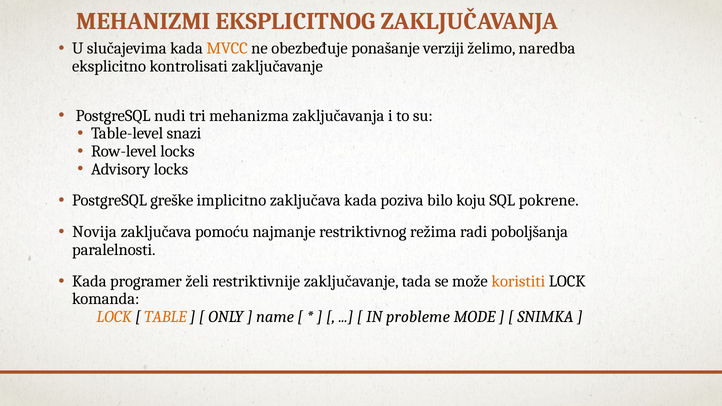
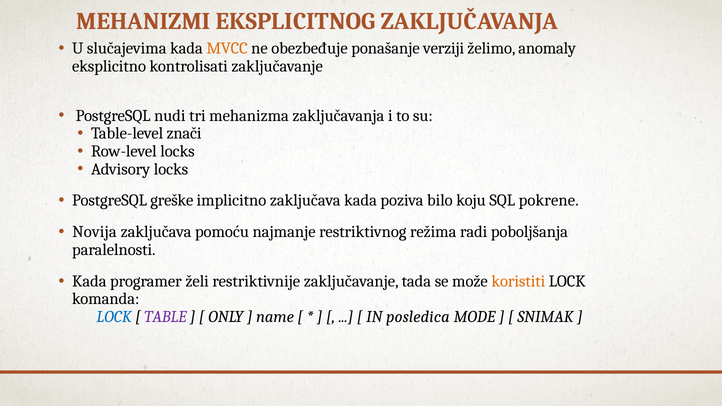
naredba: naredba -> anomaly (547, 48)
snazi: snazi -> znači (184, 133)
LOCK colour: orange -> blue (114, 317)
TABLE colour: orange -> purple (165, 317)
probleme: probleme -> posledica (418, 317)
SNIMKA: SNIMKA -> SNIMAK (545, 317)
